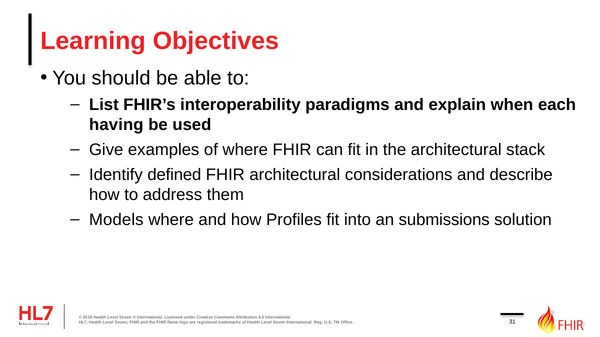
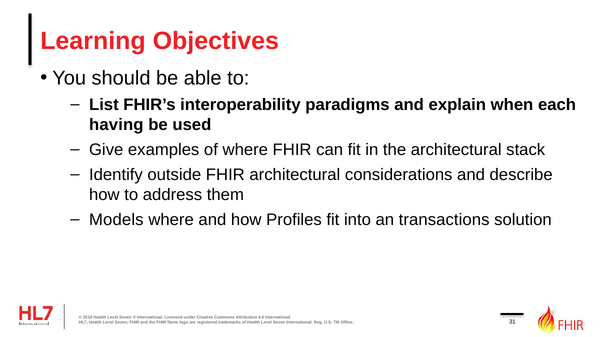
defined: defined -> outside (174, 175)
submissions: submissions -> transactions (444, 220)
